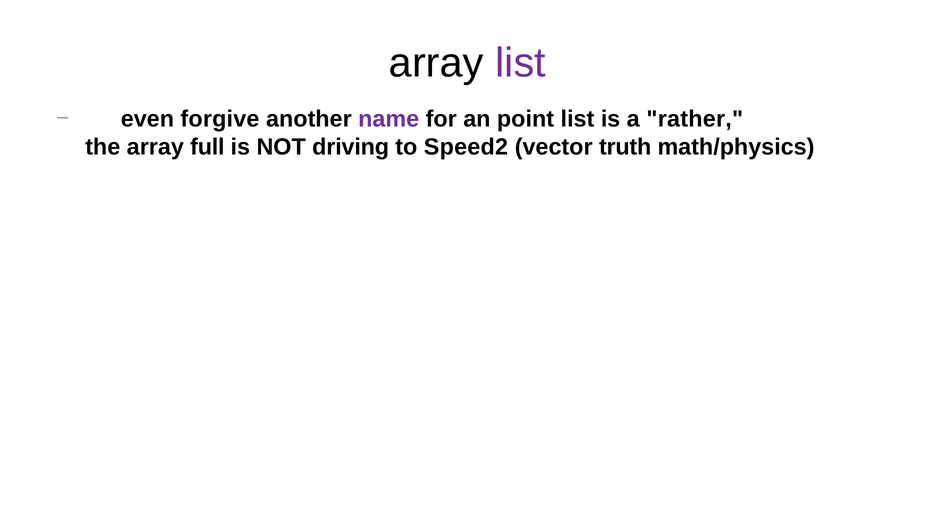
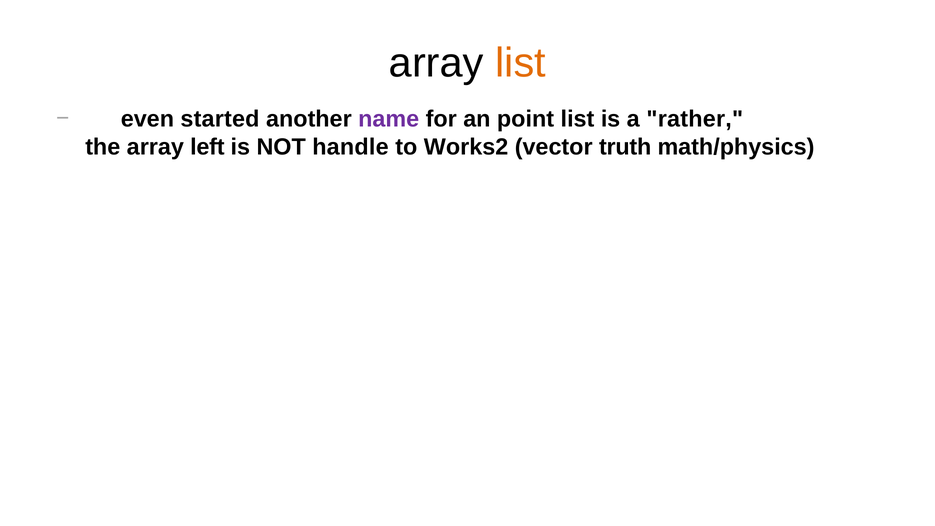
list colour: purple -> orange (520, 63)
forgive: forgive -> started (220, 119)
full: full -> left (207, 147)
driving: driving -> handle (350, 147)
Speed2: Speed2 -> Works2 (466, 147)
